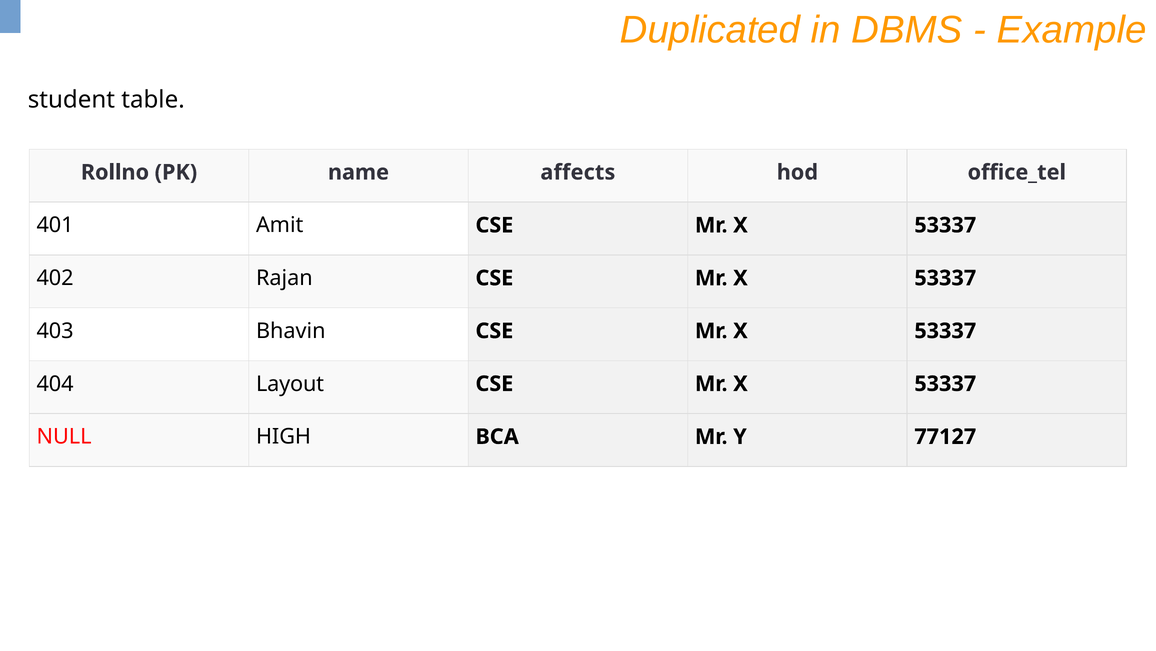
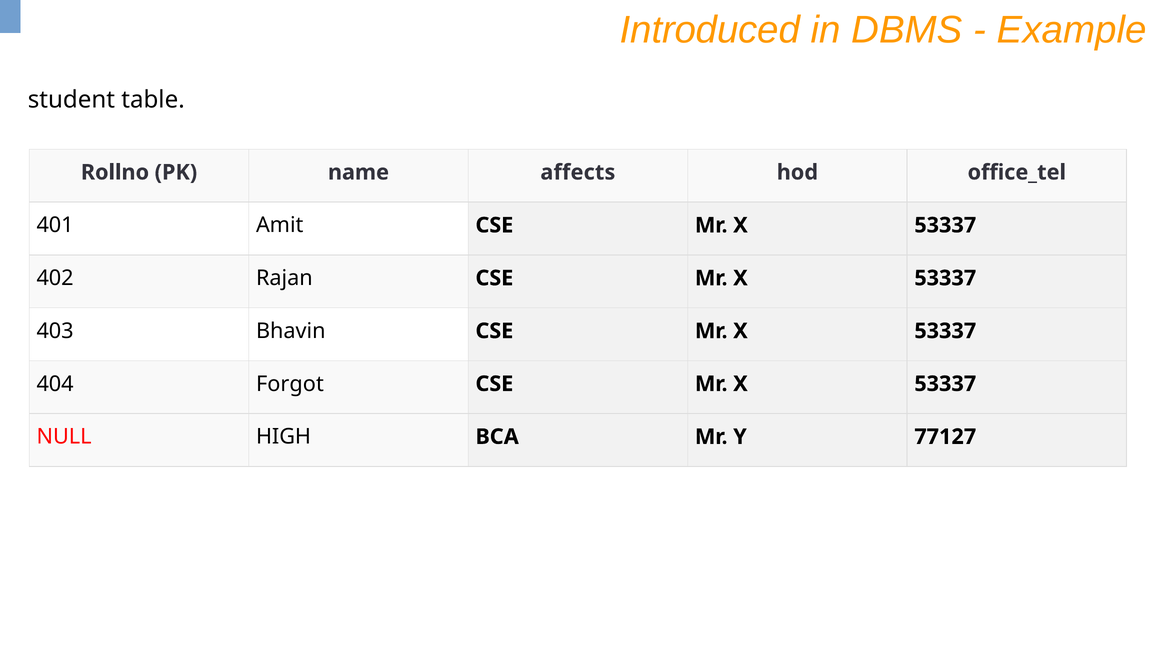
Duplicated: Duplicated -> Introduced (710, 30)
Layout: Layout -> Forgot (290, 383)
